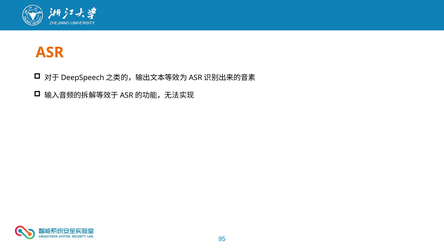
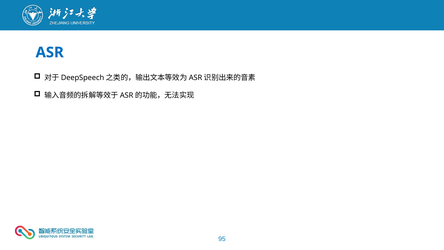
ASR colour: orange -> blue (50, 52)
